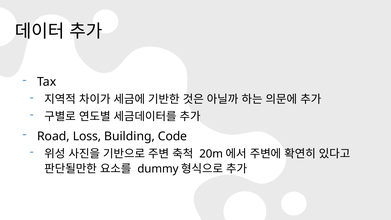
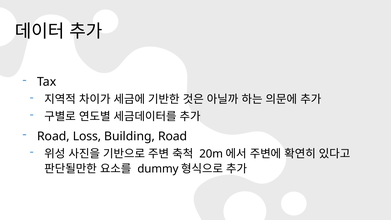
Building Code: Code -> Road (173, 136)
